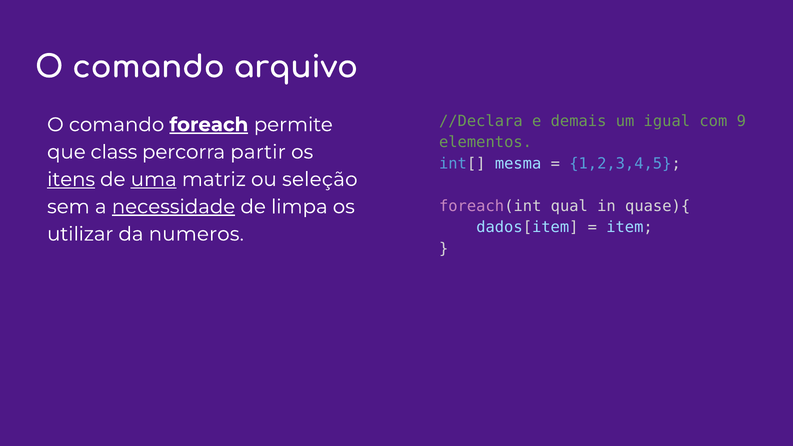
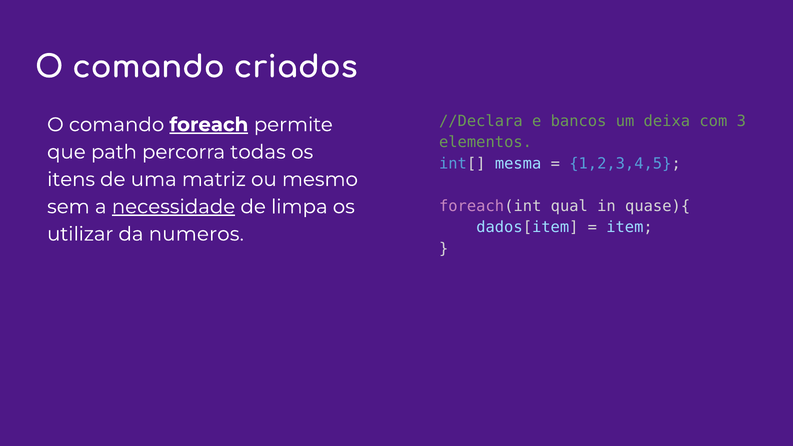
arquivo: arquivo -> criados (296, 67)
demais: demais -> bancos (579, 121)
igual: igual -> deixa (667, 121)
9: 9 -> 3 (741, 121)
class: class -> path (114, 152)
partir: partir -> todas (258, 152)
itens underline: present -> none (71, 179)
uma underline: present -> none (154, 179)
seleção: seleção -> mesmo (320, 179)
